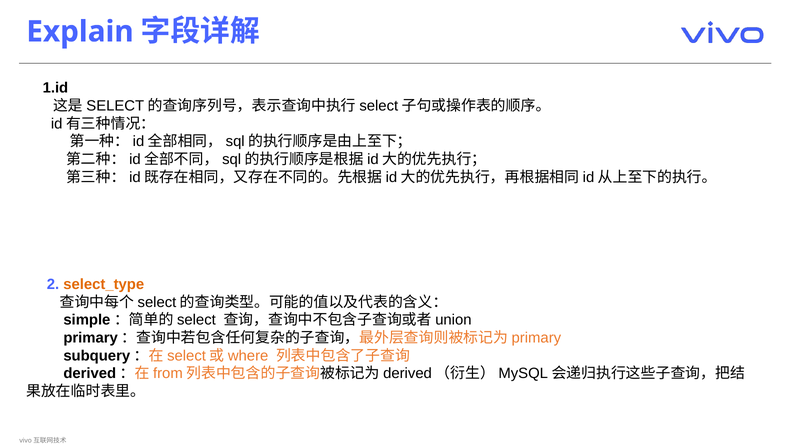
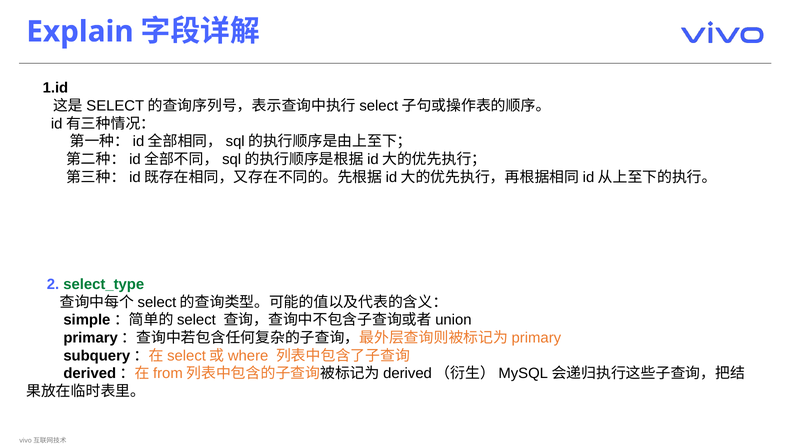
select_type colour: orange -> green (104, 284)
